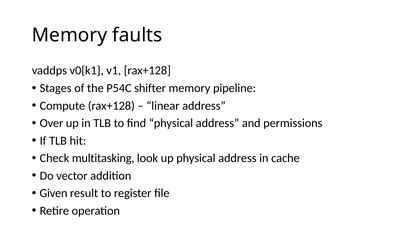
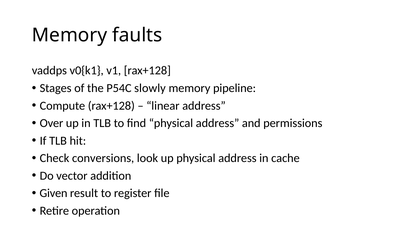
shifter: shifter -> slowly (150, 88)
multitasking: multitasking -> conversions (103, 158)
